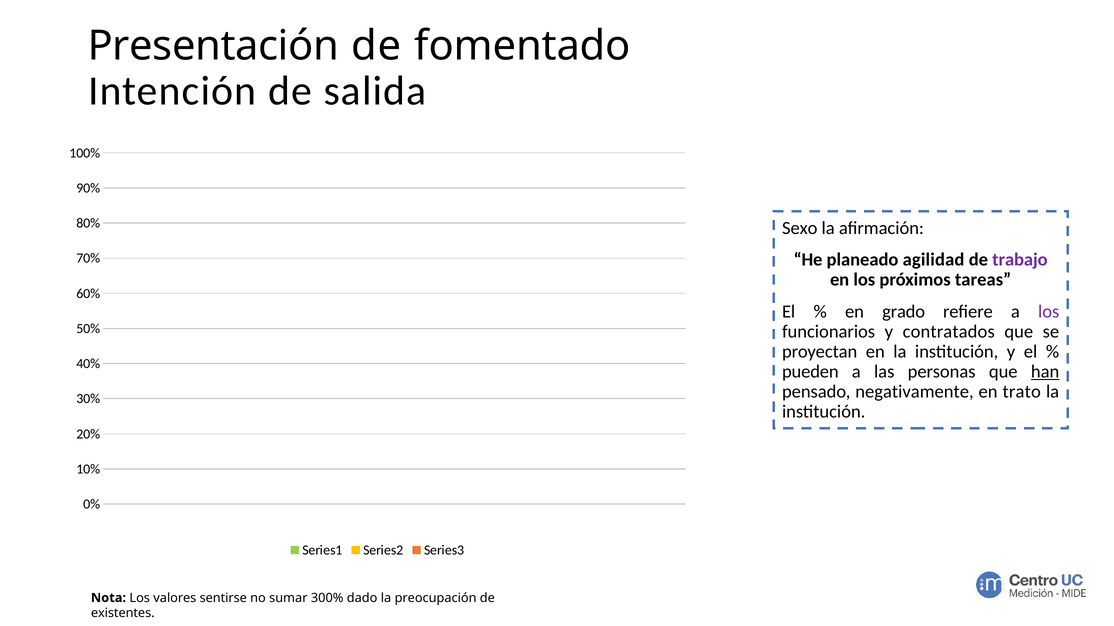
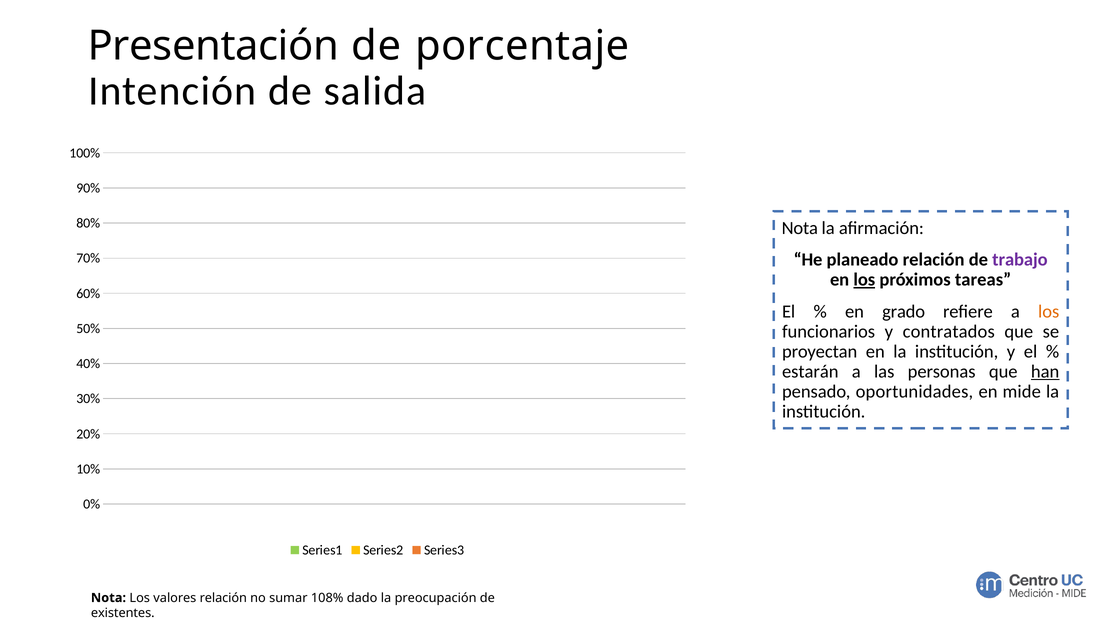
fomentado: fomentado -> porcentaje (522, 46)
Sexo: Sexo -> Nota (800, 228)
planeado agilidad: agilidad -> relación (934, 260)
los underline: none -> present (864, 280)
los colour: purple -> orange (1049, 312)
pueden: pueden -> estarán (810, 372)
negativamente: negativamente -> oportunidades (914, 392)
trato: trato -> mide (1022, 392)
valores sentirse: sentirse -> relación (223, 598)
300%: 300% -> 108% (327, 598)
